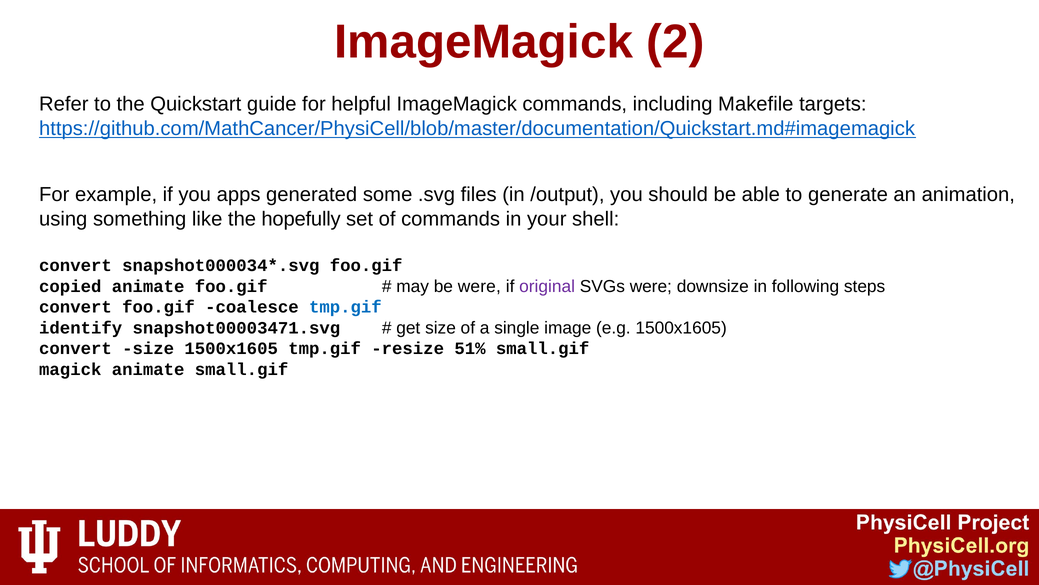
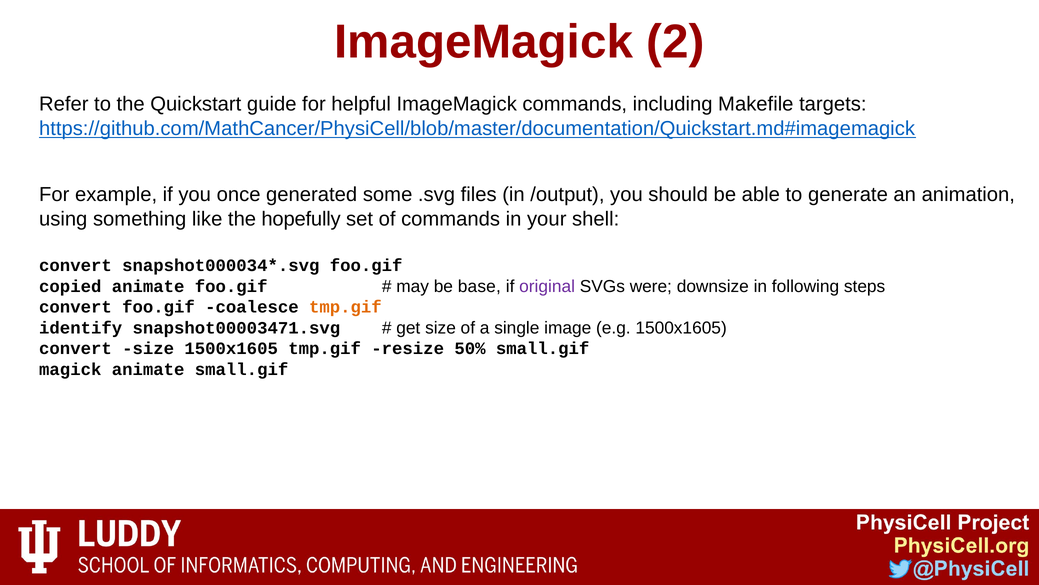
apps: apps -> once (239, 194)
be were: were -> base (479, 286)
tmp.gif colour: blue -> orange (345, 307)
51%: 51% -> 50% (470, 348)
